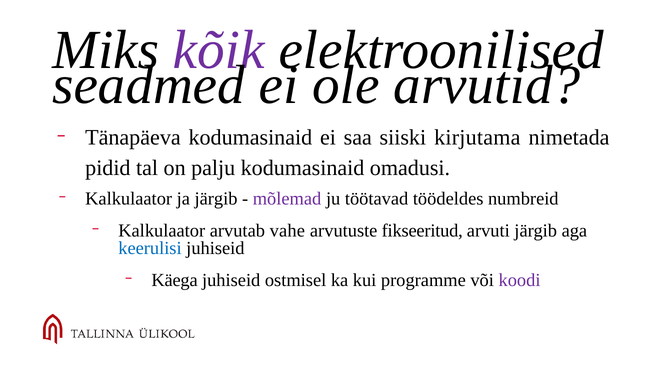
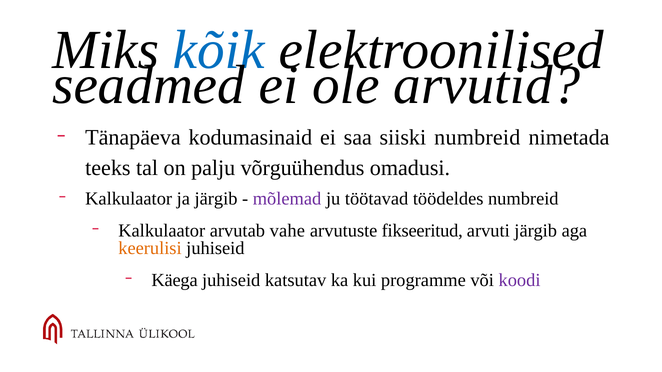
kõik colour: purple -> blue (219, 50)
siiski kirjutama: kirjutama -> numbreid (477, 138)
pidid: pidid -> teeks (108, 168)
palju kodumasinaid: kodumasinaid -> võrguühendus (303, 168)
keerulisi colour: blue -> orange (150, 248)
ostmisel: ostmisel -> katsutav (296, 280)
